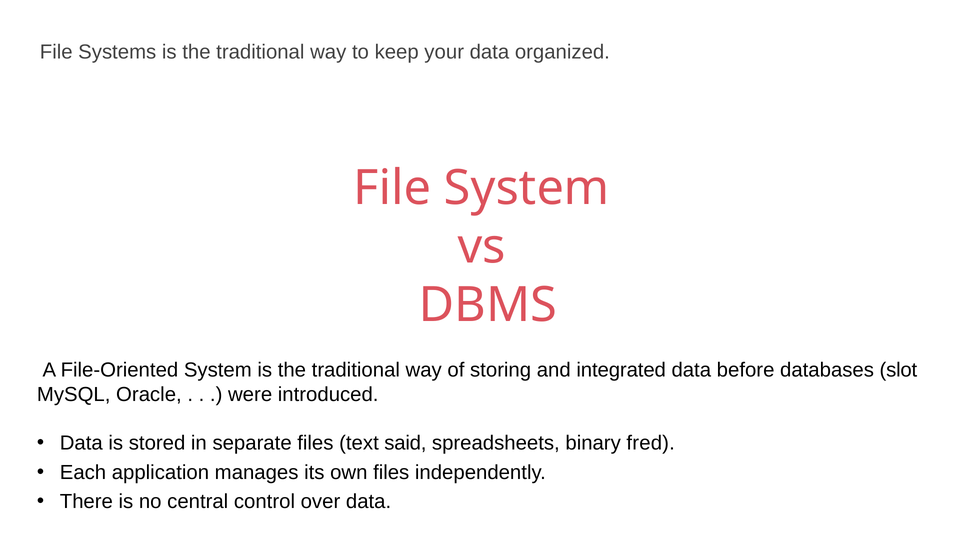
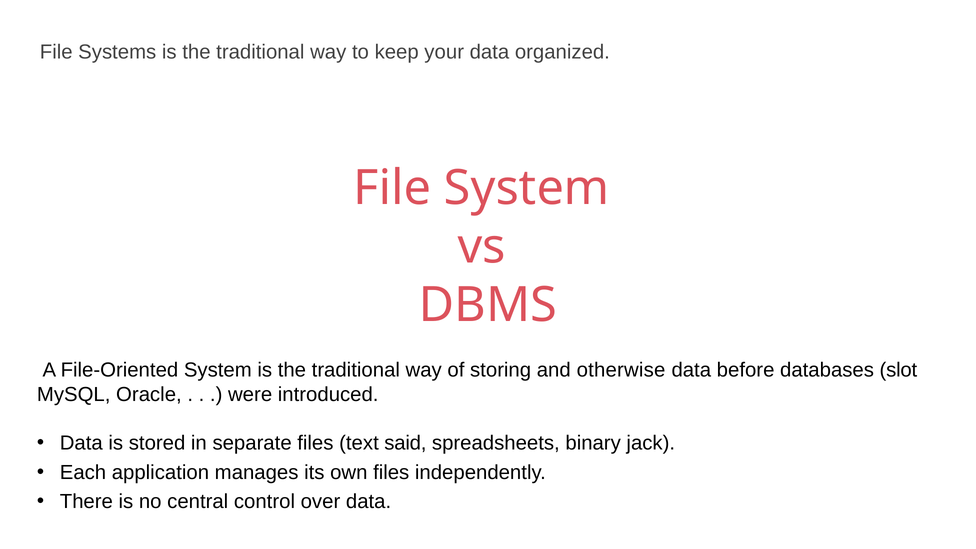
integrated: integrated -> otherwise (621, 370)
fred: fred -> jack (651, 443)
